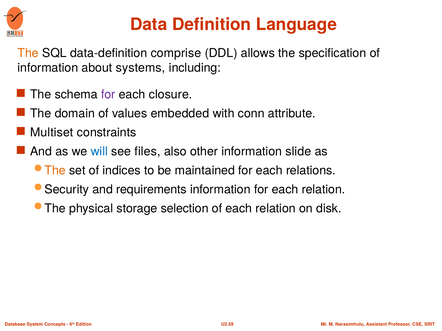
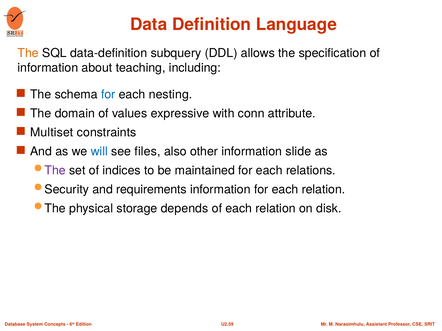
comprise: comprise -> subquery (176, 53)
systems: systems -> teaching (141, 68)
for colour: purple -> blue (108, 94)
closure: closure -> nesting (171, 94)
embedded: embedded -> expressive (180, 114)
The colour: orange -> purple (55, 171)
selection: selection -> depends (185, 209)
